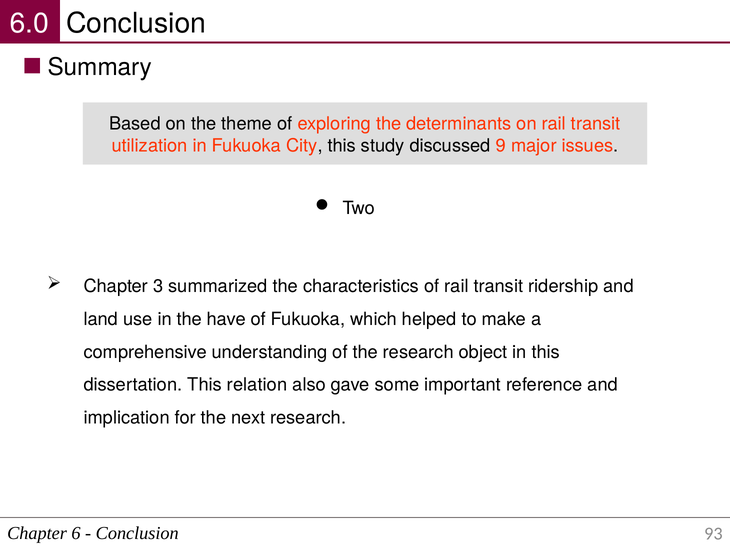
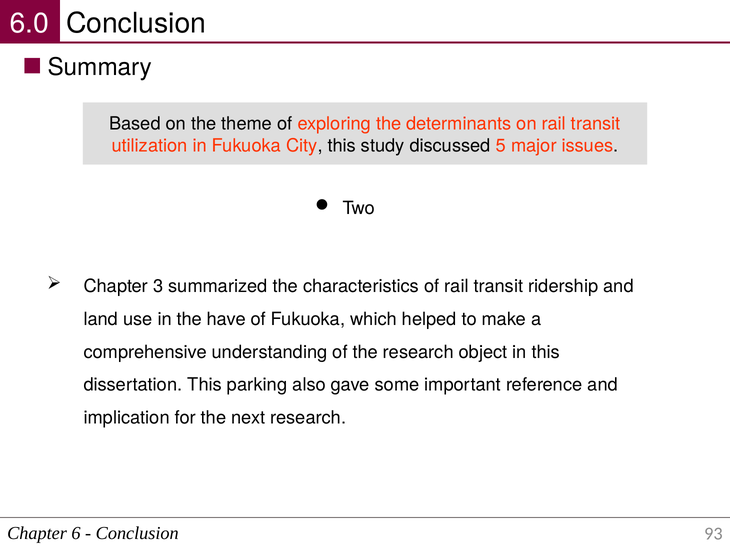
9: 9 -> 5 (501, 146)
relation: relation -> parking (257, 385)
